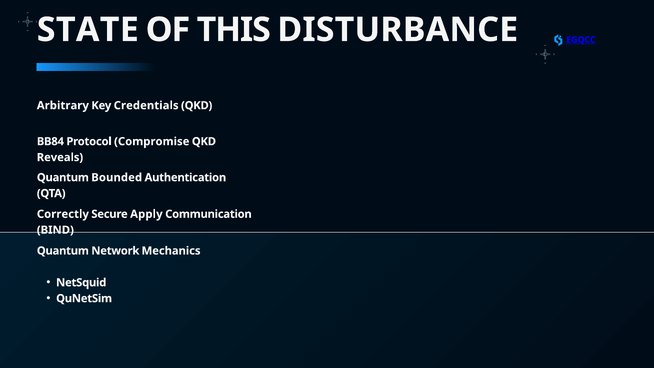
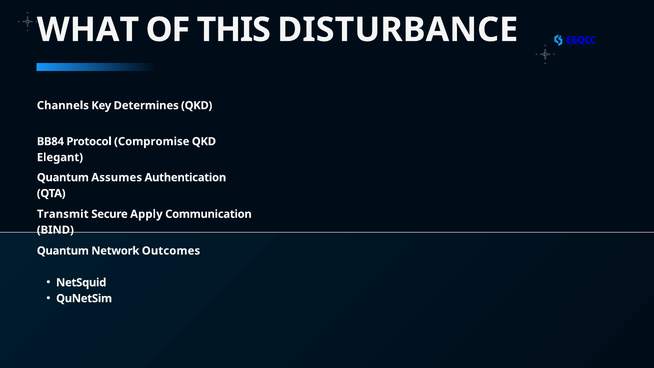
STATE: STATE -> WHAT (88, 30)
Arbitrary: Arbitrary -> Channels (63, 105)
Credentials: Credentials -> Determines (146, 105)
Reveals: Reveals -> Elegant (60, 157)
Bounded: Bounded -> Assumes (117, 177)
Correctly: Correctly -> Transmit (63, 214)
Mechanics: Mechanics -> Outcomes (171, 251)
